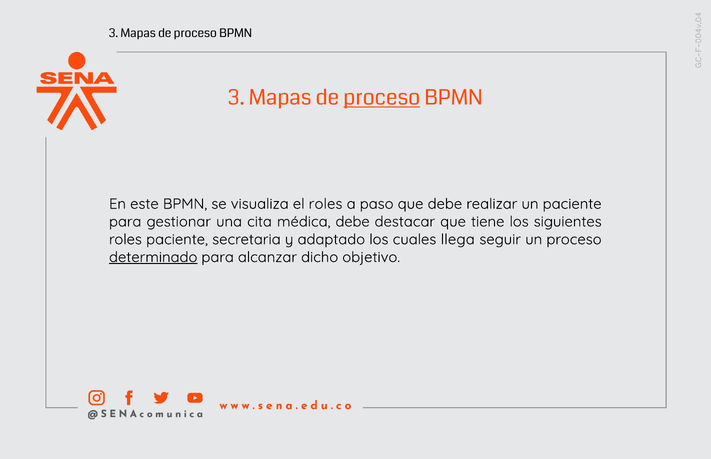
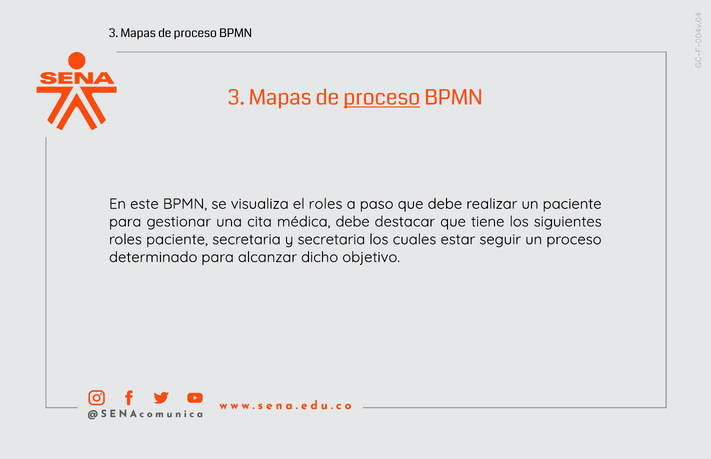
y adaptado: adaptado -> secretaria (331, 240)
llega: llega -> estar (458, 240)
determinado underline: present -> none (153, 257)
